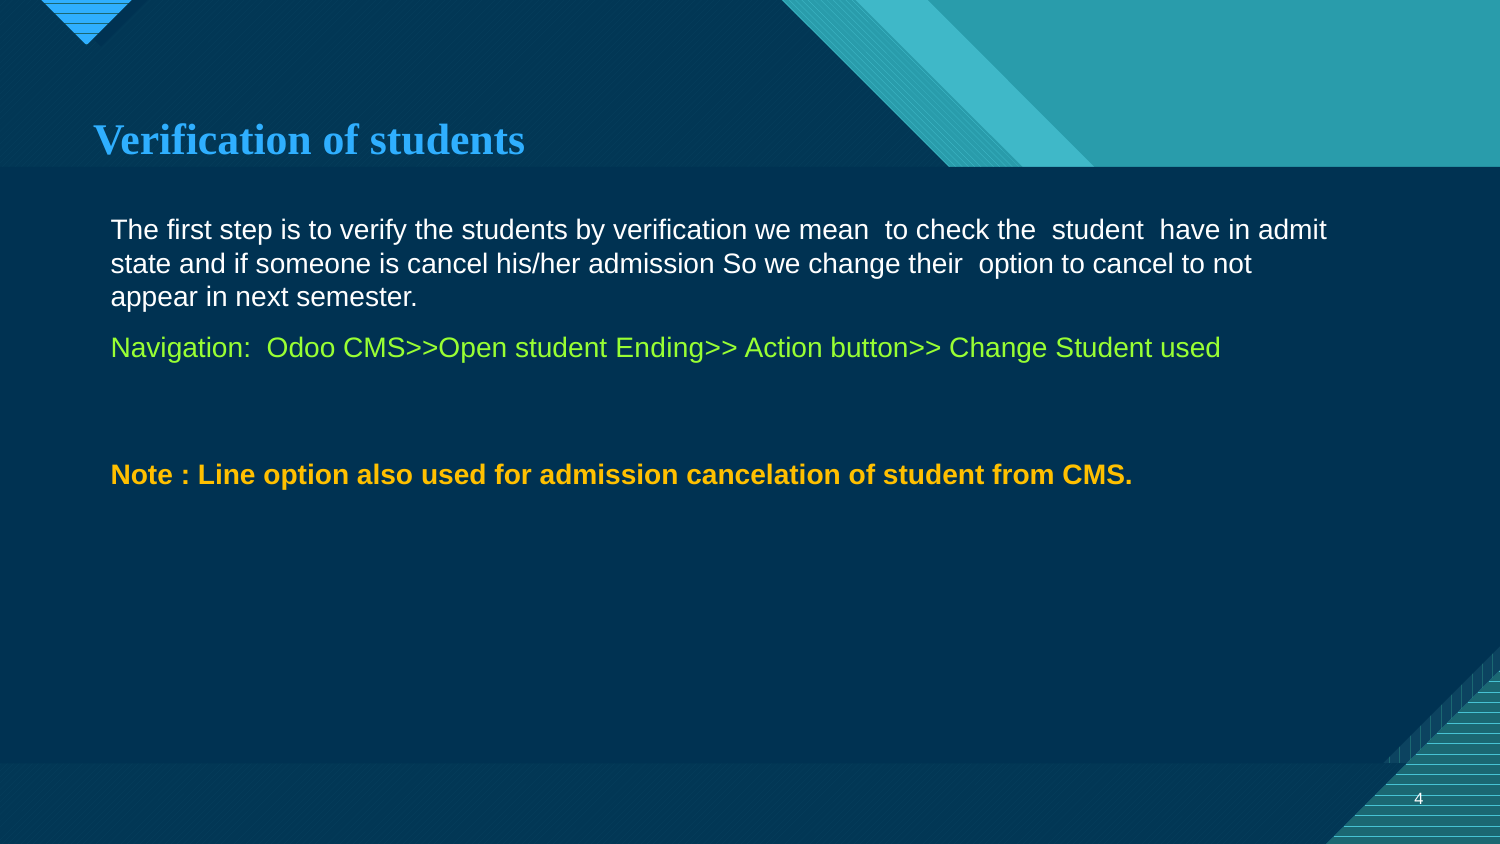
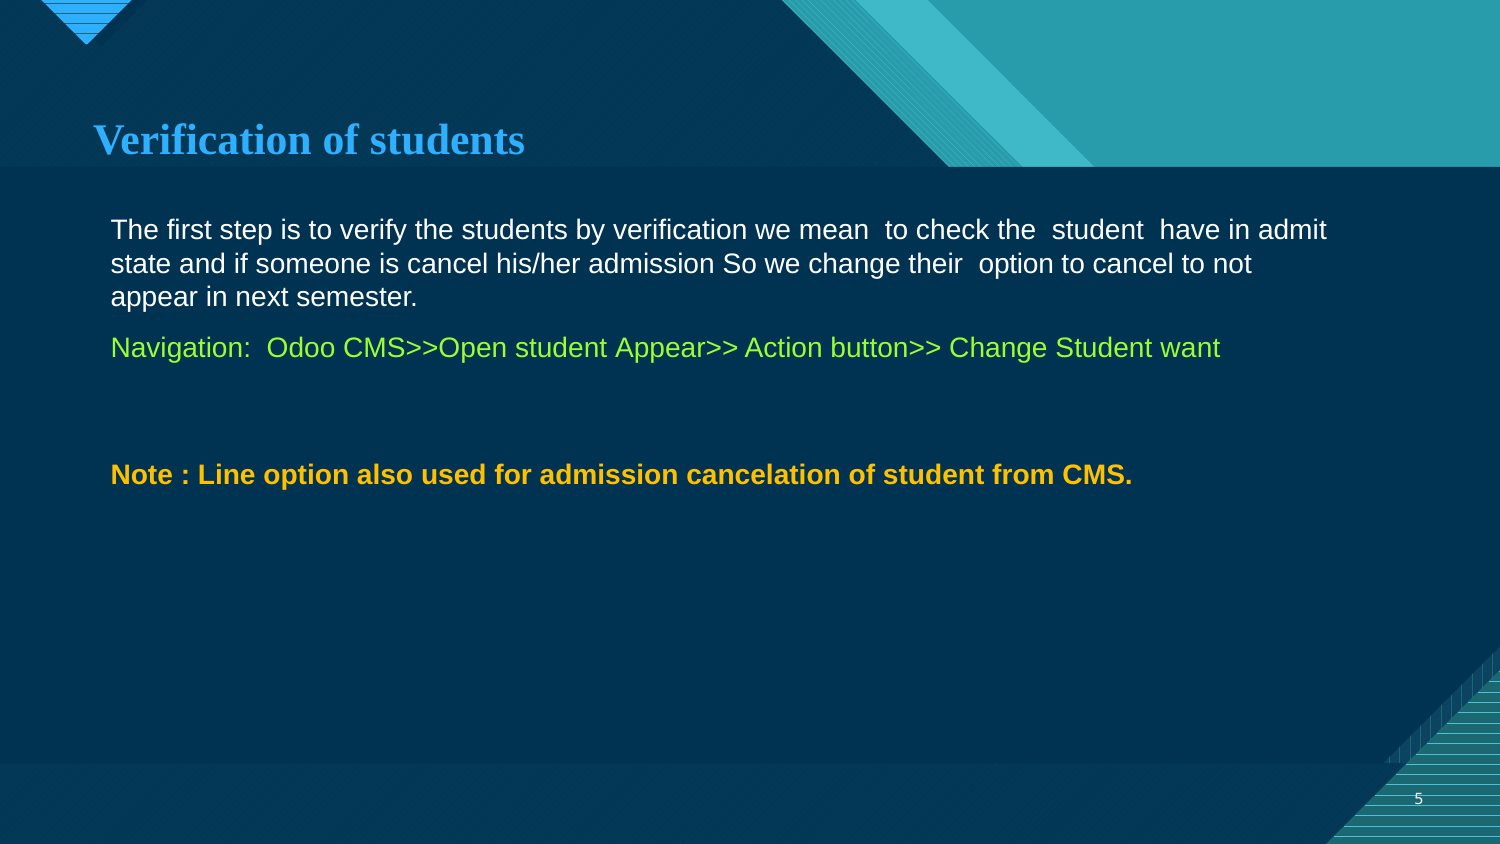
Ending>>: Ending>> -> Appear>> (677, 348)
Student used: used -> want (1190, 348)
4: 4 -> 5 (1419, 799)
